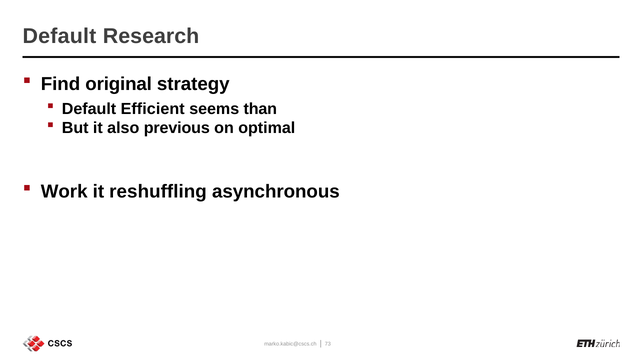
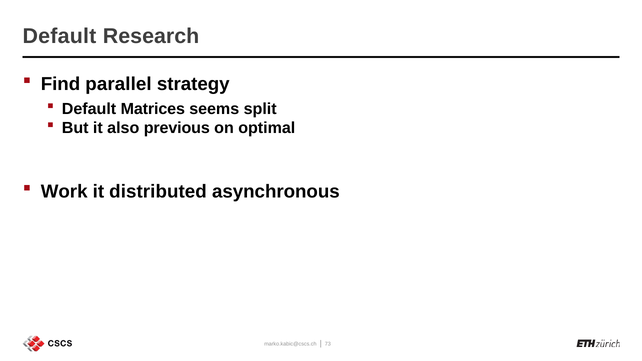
original: original -> parallel (119, 84)
Efficient: Efficient -> Matrices (153, 109)
than: than -> split (260, 109)
reshuffling: reshuffling -> distributed (158, 191)
